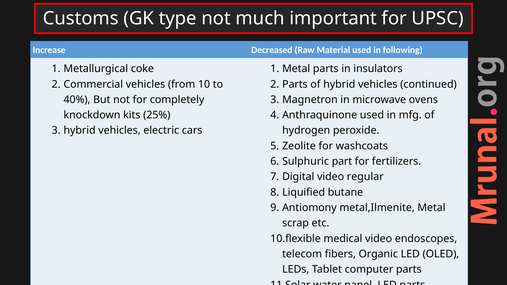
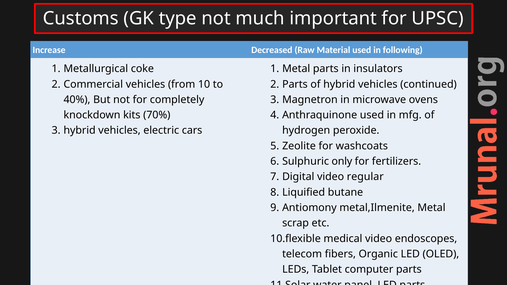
25%: 25% -> 70% (157, 115)
part: part -> only (342, 161)
